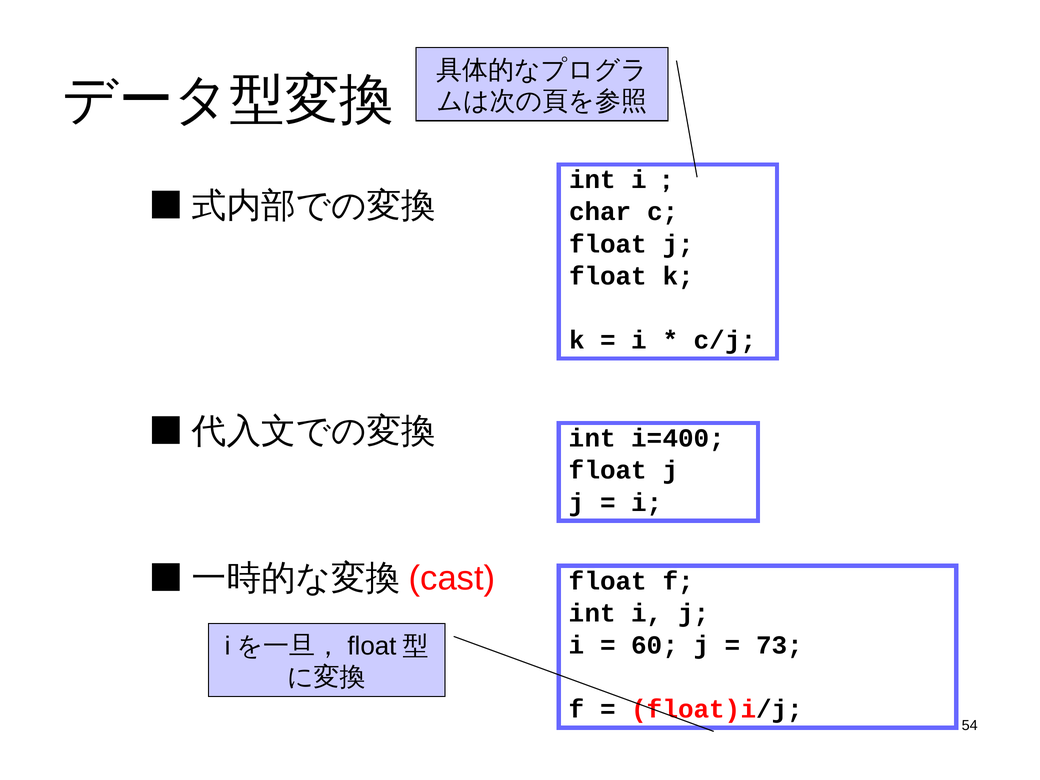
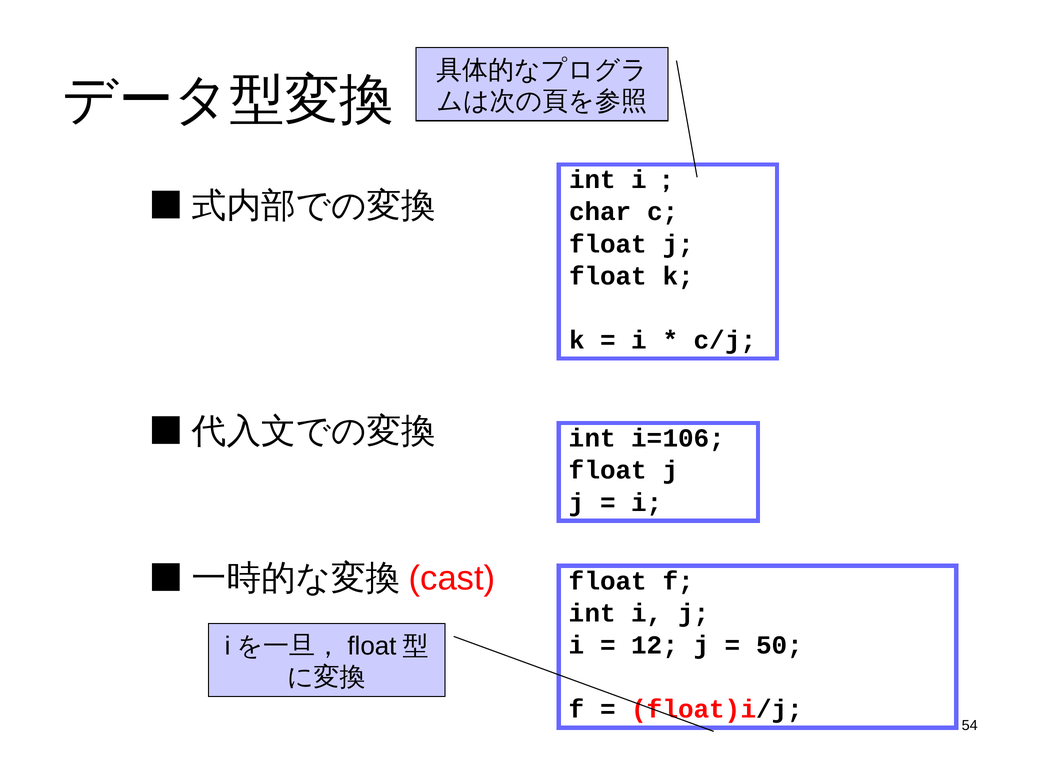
i=400: i=400 -> i=106 (678, 438)
60: 60 -> 12 (655, 645)
73: 73 -> 50 (780, 645)
